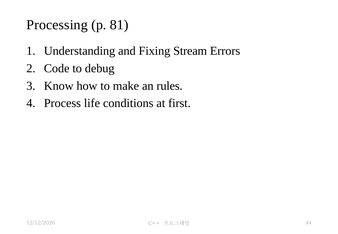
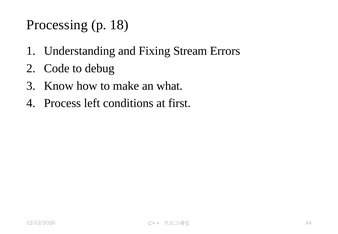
81: 81 -> 18 (119, 25)
rules: rules -> what (170, 86)
life: life -> left (92, 103)
